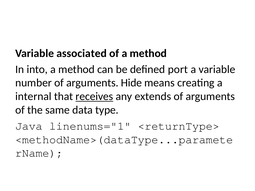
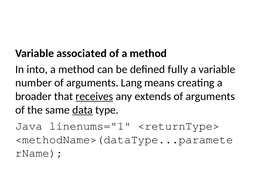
port: port -> fully (178, 69)
Hide: Hide -> Lang (131, 83)
internal: internal -> broader (33, 97)
data underline: none -> present (83, 110)
